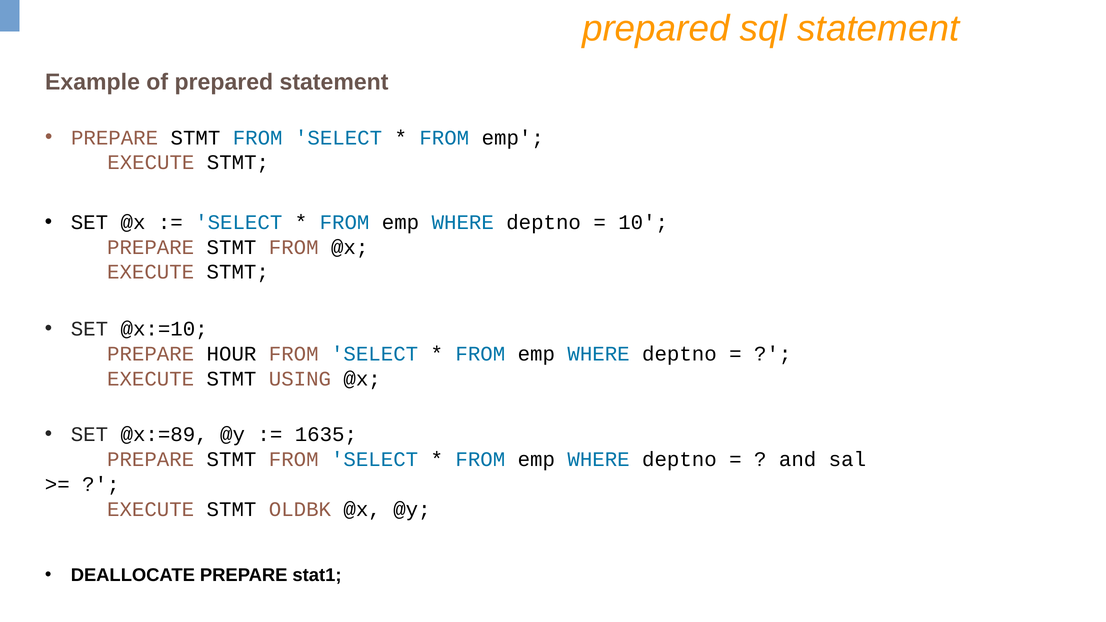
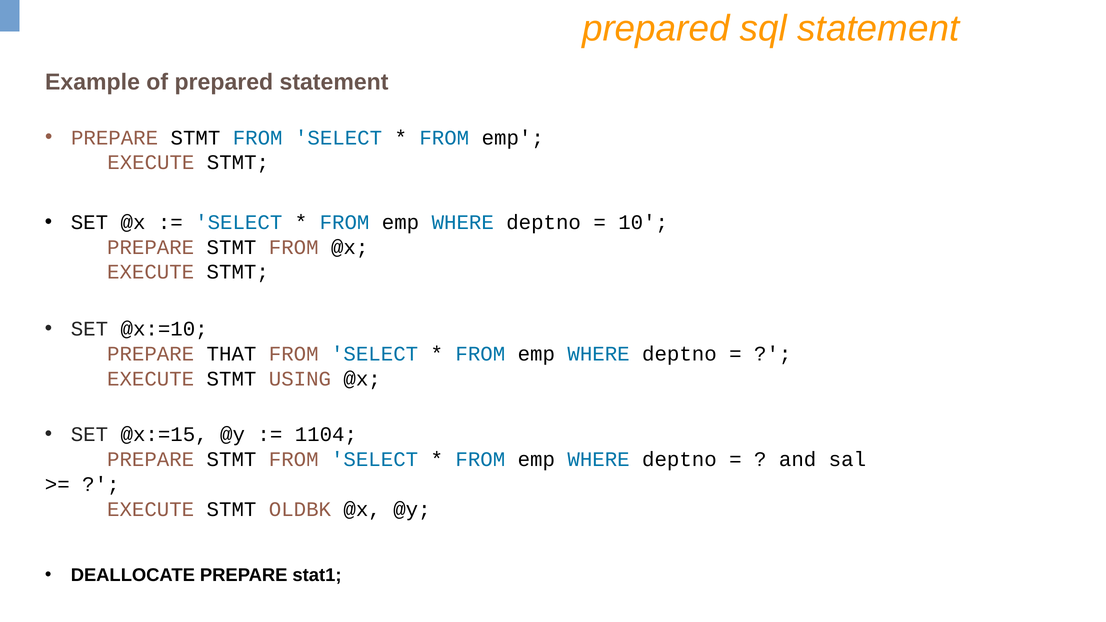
HOUR: HOUR -> THAT (232, 354)
@x:=89: @x:=89 -> @x:=15 (164, 435)
1635: 1635 -> 1104 (326, 435)
